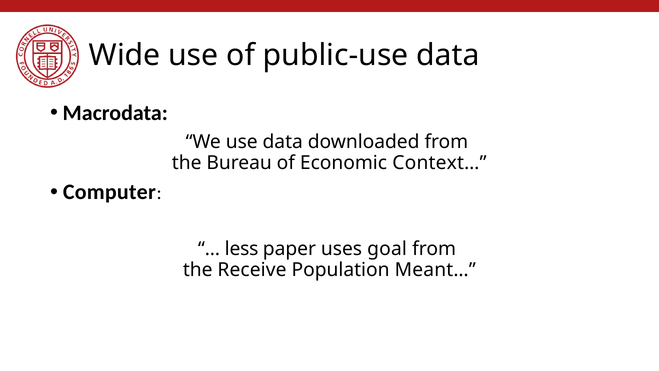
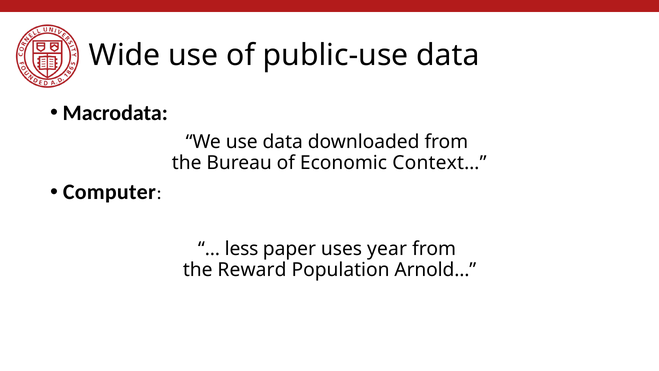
goal: goal -> year (387, 249)
Receive: Receive -> Reward (252, 269)
Meant…: Meant… -> Arnold… (435, 269)
